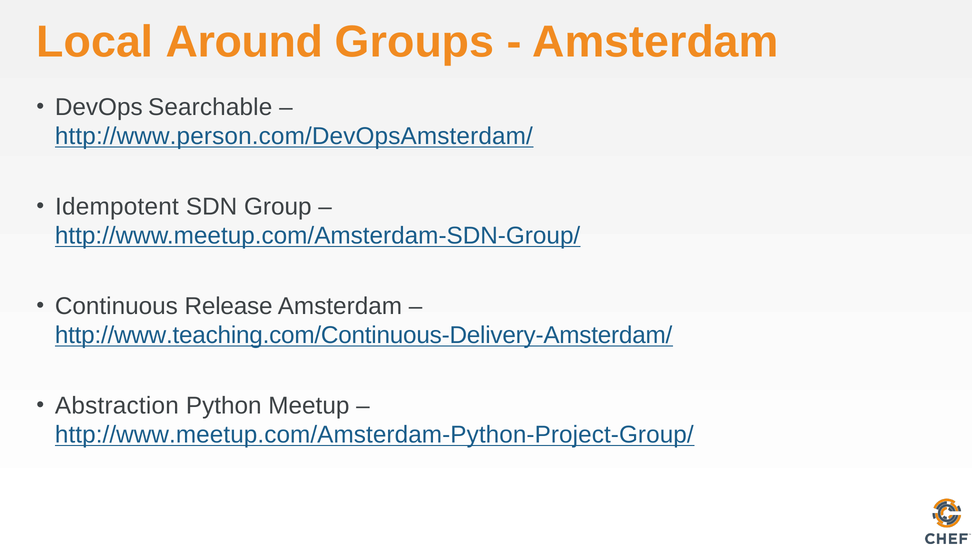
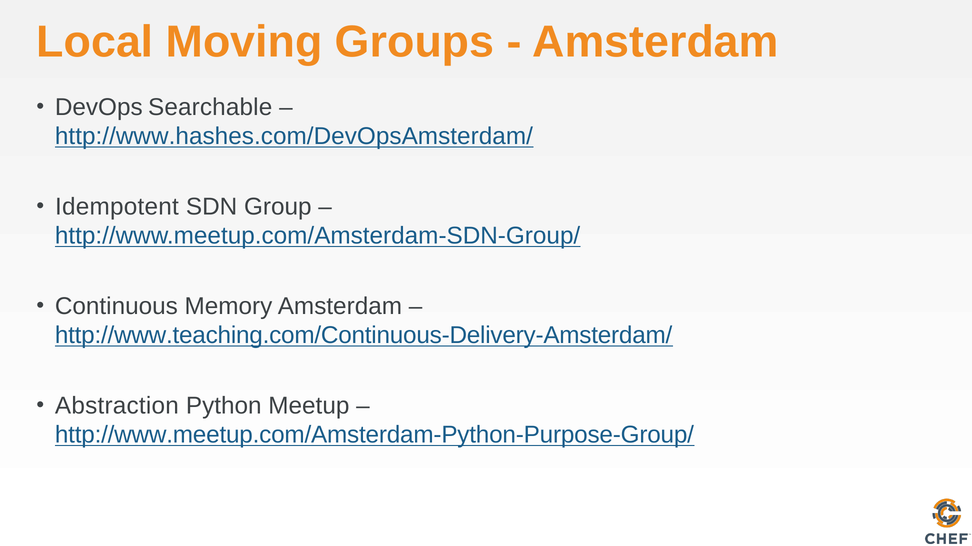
Around: Around -> Moving (244, 42)
http://www.person.com/DevOpsAmsterdam/: http://www.person.com/DevOpsAmsterdam/ -> http://www.hashes.com/DevOpsAmsterdam/ (294, 137)
Release: Release -> Memory (228, 307)
http://www.meetup.com/Amsterdam-Python-Project-Group/: http://www.meetup.com/Amsterdam-Python-Project-Group/ -> http://www.meetup.com/Amsterdam-Python-Purpose-Group/ (374, 435)
